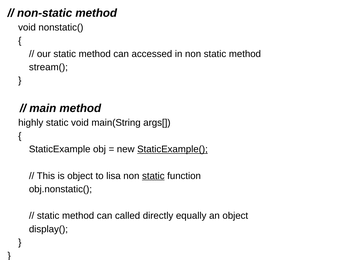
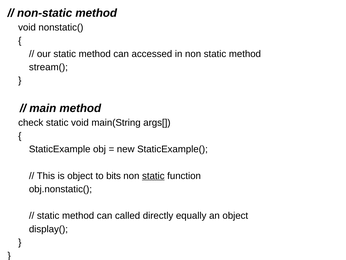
highly: highly -> check (31, 122)
StaticExample( underline: present -> none (172, 149)
lisa: lisa -> bits (114, 176)
